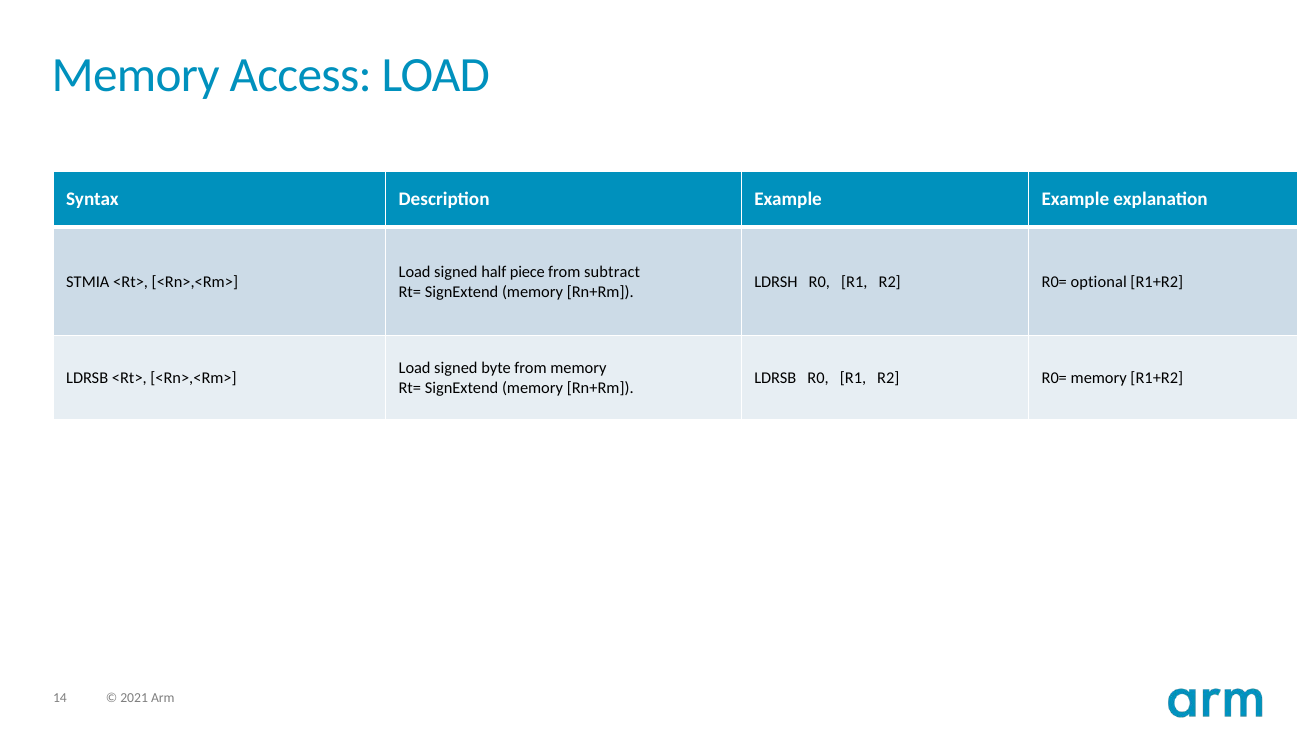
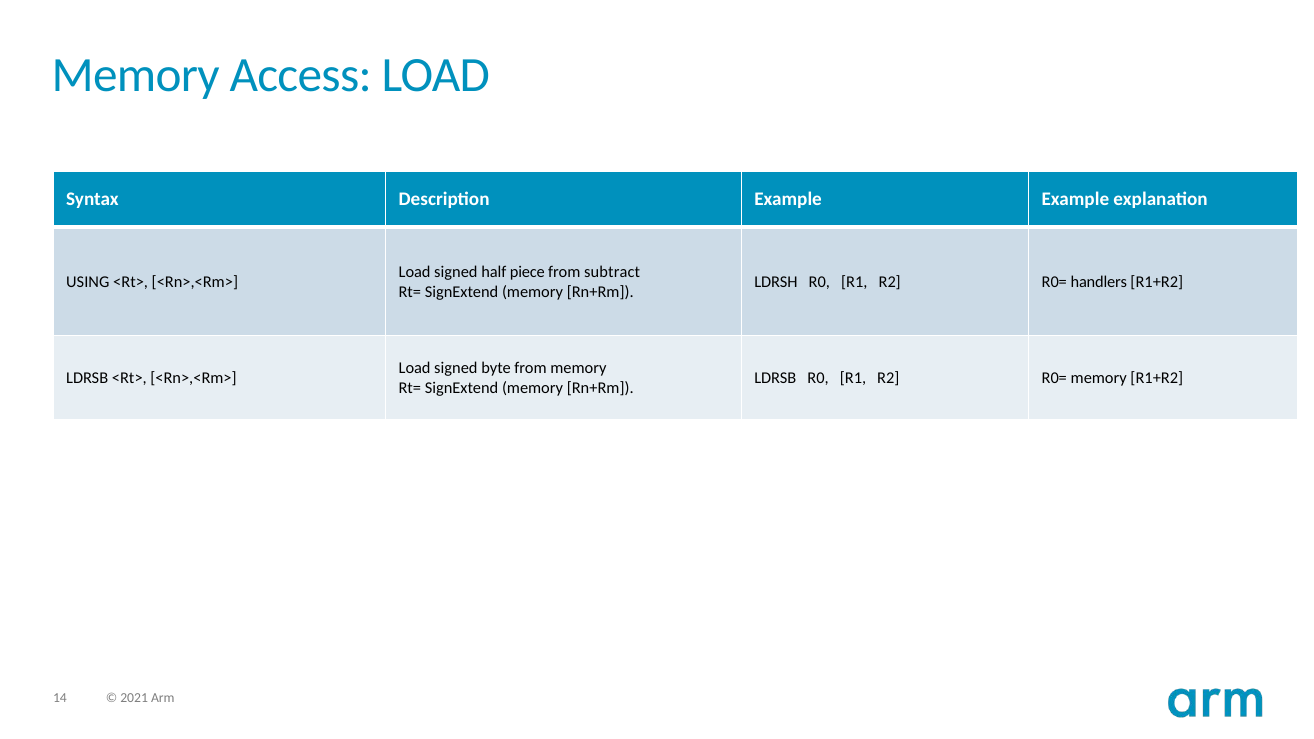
STMIA: STMIA -> USING (88, 282)
optional: optional -> handlers (1099, 282)
